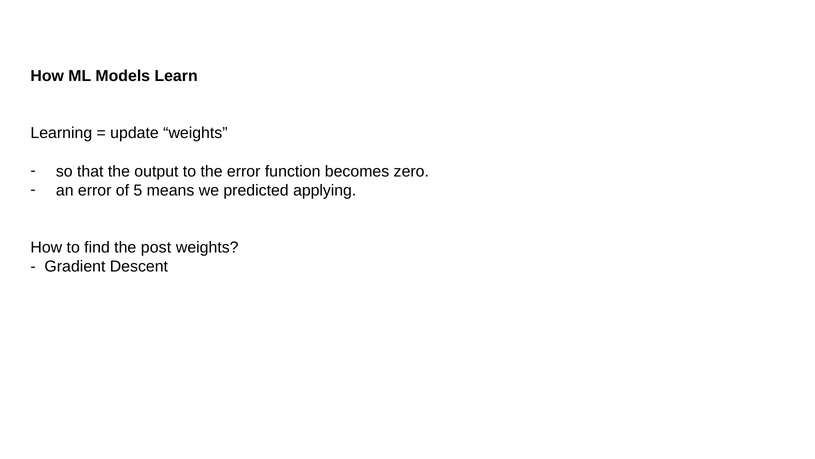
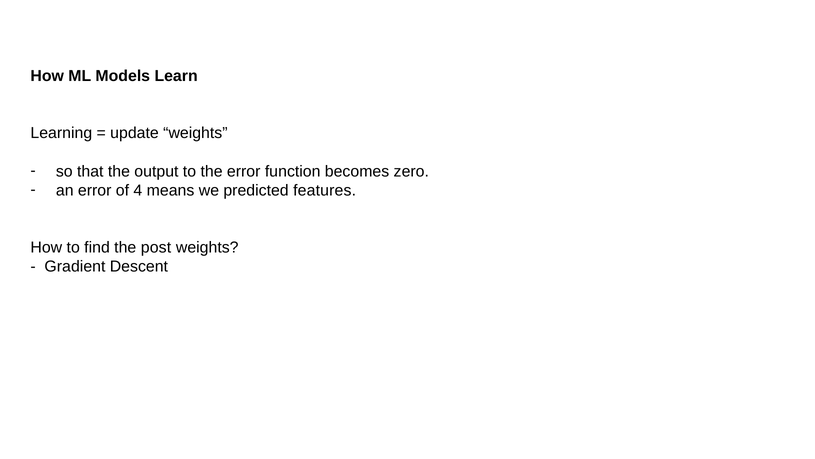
5: 5 -> 4 (138, 190)
applying: applying -> features (325, 190)
